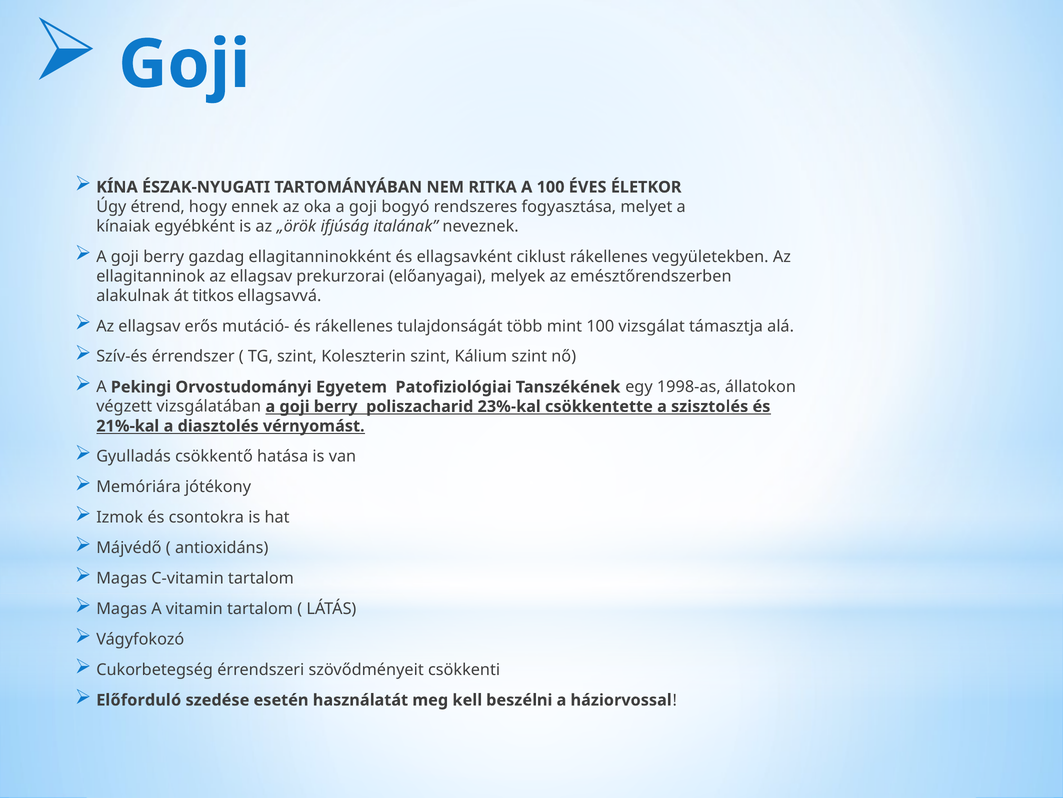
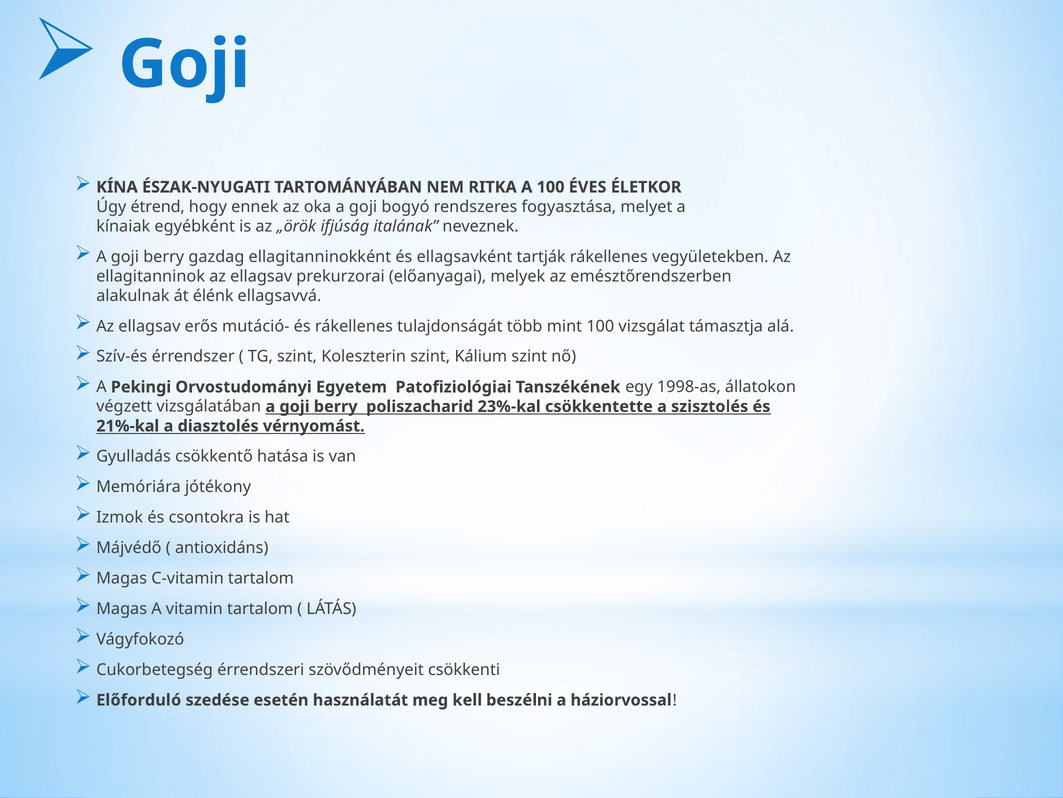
ciklust: ciklust -> tartják (541, 256)
titkos: titkos -> élénk (213, 295)
